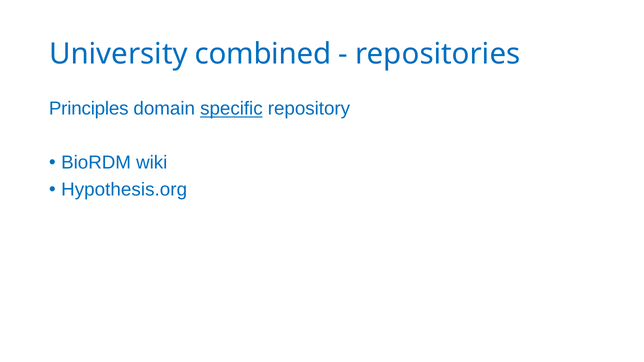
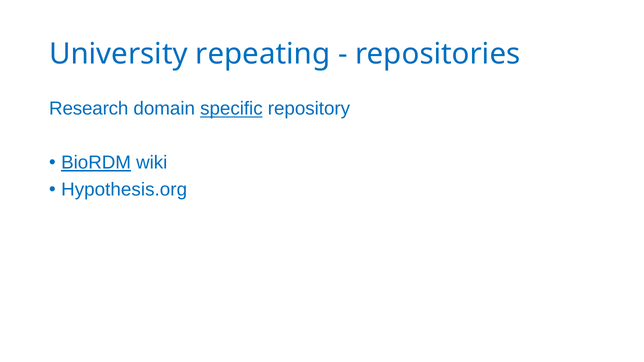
combined: combined -> repeating (263, 54)
Principles: Principles -> Research (89, 109)
BioRDM underline: none -> present (96, 163)
